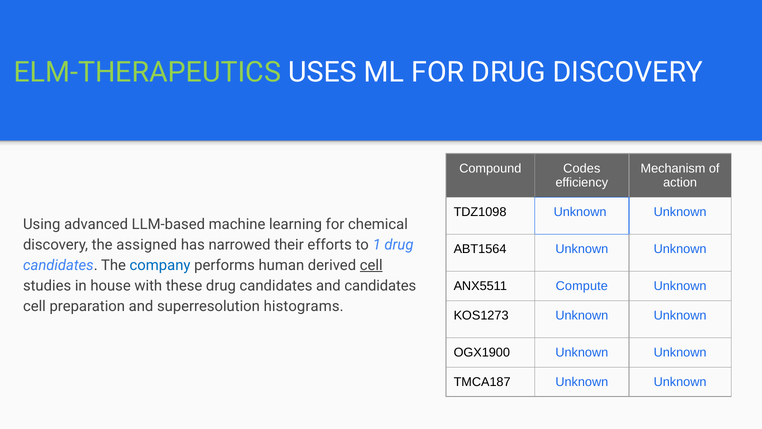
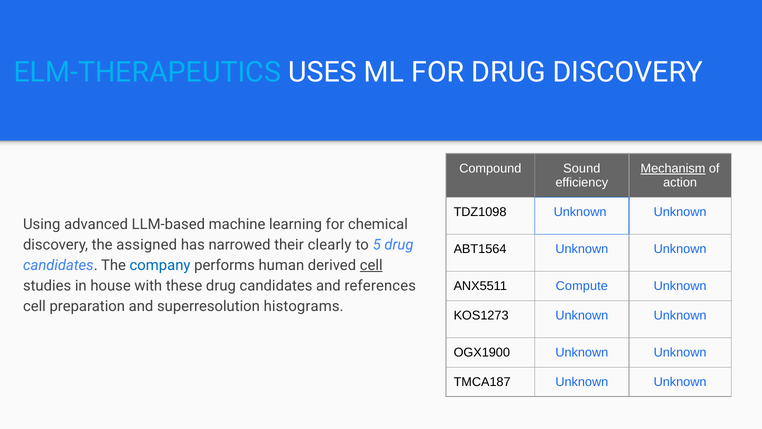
ELM-THERAPEUTICS colour: light green -> light blue (147, 72)
Codes: Codes -> Sound (582, 168)
Mechanism underline: none -> present (673, 168)
efforts: efforts -> clearly (330, 245)
1: 1 -> 5 (377, 245)
and candidates: candidates -> references (380, 285)
